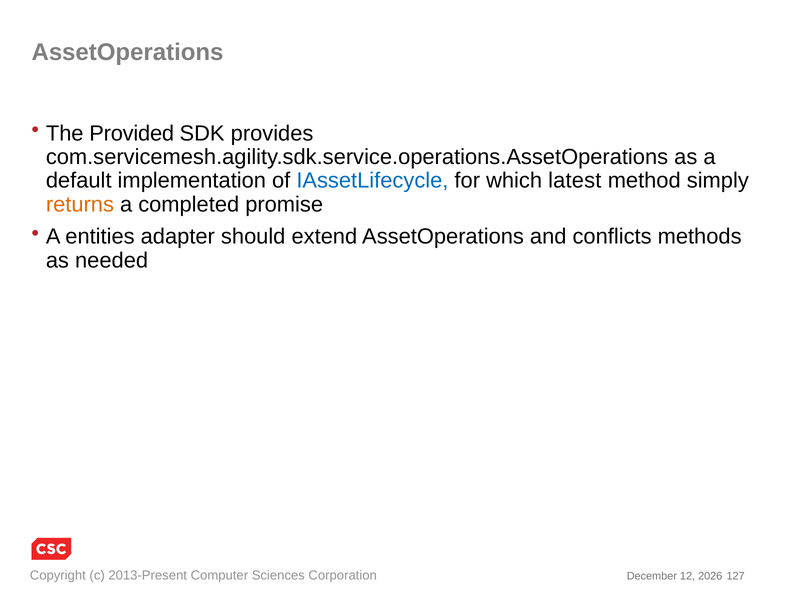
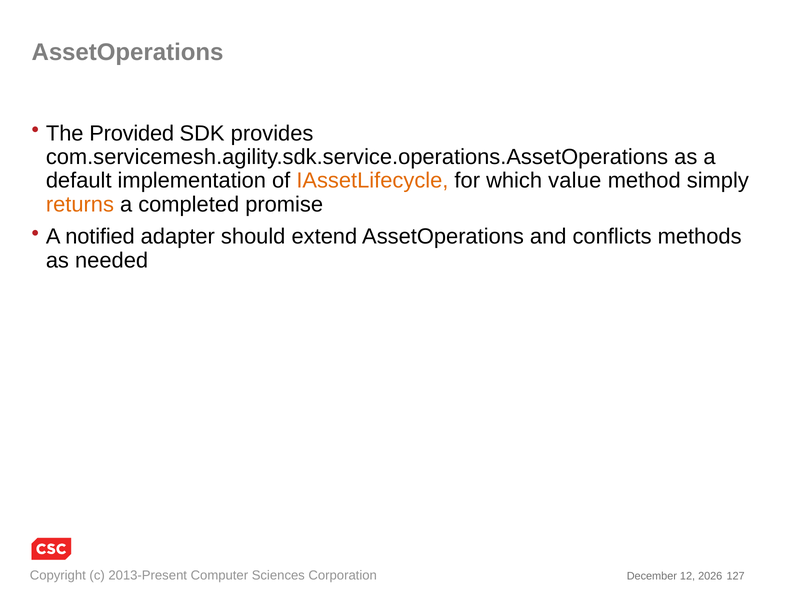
IAssetLifecycle colour: blue -> orange (372, 180)
latest: latest -> value (575, 180)
entities: entities -> notified (100, 236)
